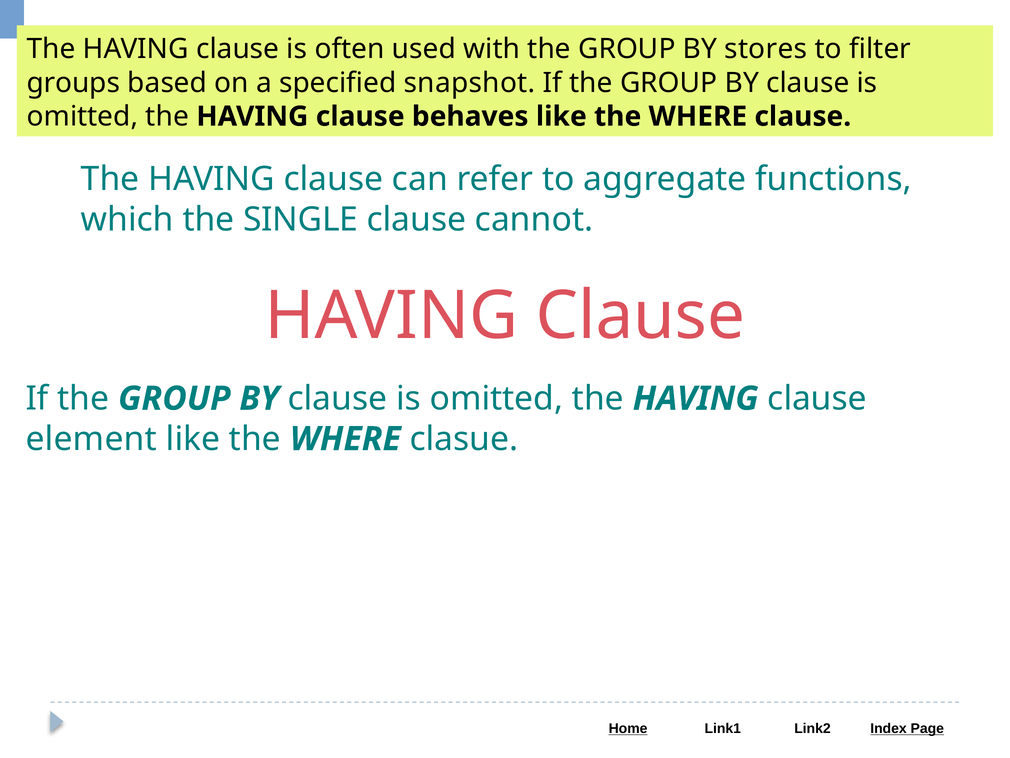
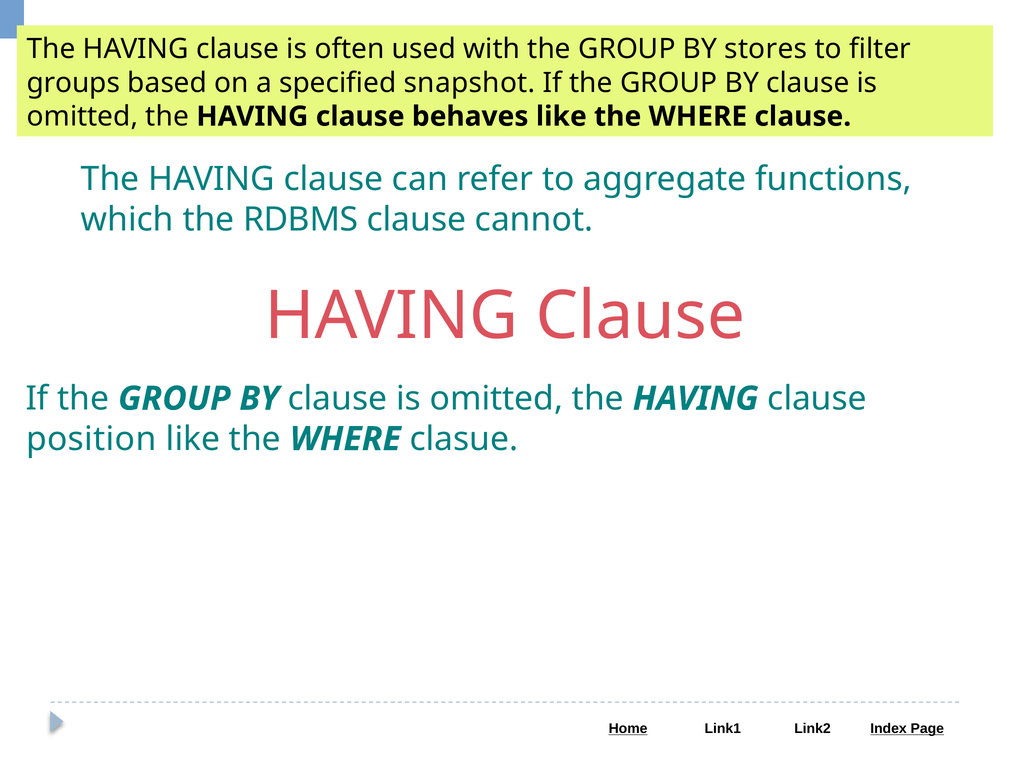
SINGLE: SINGLE -> RDBMS (301, 219)
element: element -> position (91, 439)
